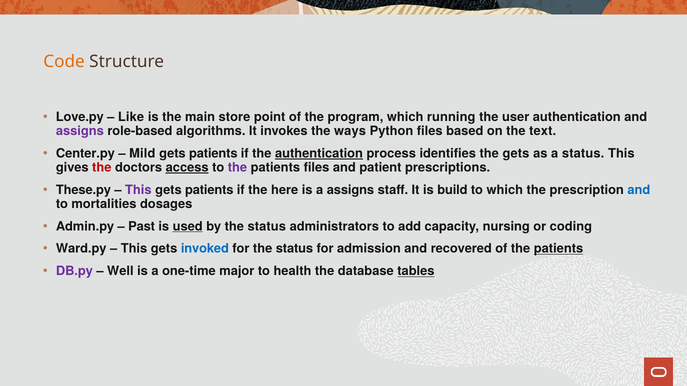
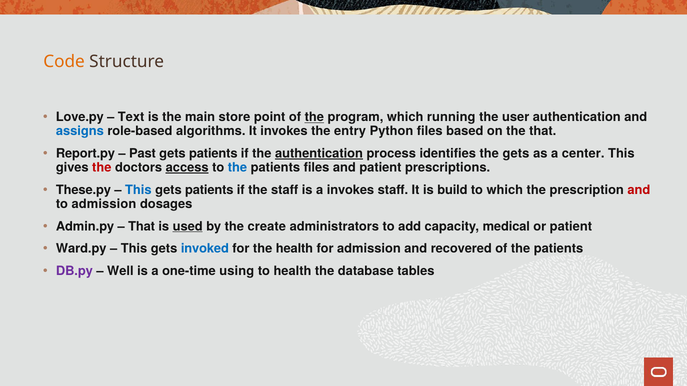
Like: Like -> Text (131, 117)
the underline: none -> present (314, 117)
assigns colour: purple -> blue (80, 131)
ways: ways -> entry (350, 131)
the text: text -> that (543, 131)
Center.py: Center.py -> Report.py (85, 154)
Mild: Mild -> Past (142, 154)
a status: status -> center (583, 154)
the colour: purple -> blue (237, 168)
This colour: purple -> blue (138, 190)
the here: here -> staff (285, 190)
a assigns: assigns -> invokes (350, 190)
and colour: blue -> red (639, 190)
to mortalities: mortalities -> admission (104, 204)
Past: Past -> That (142, 227)
by the status: status -> create (267, 227)
nursing: nursing -> medical (506, 227)
or coding: coding -> patient (571, 227)
for the status: status -> health (294, 249)
patients underline: present -> none (559, 249)
major: major -> using (237, 272)
tables underline: present -> none (416, 272)
